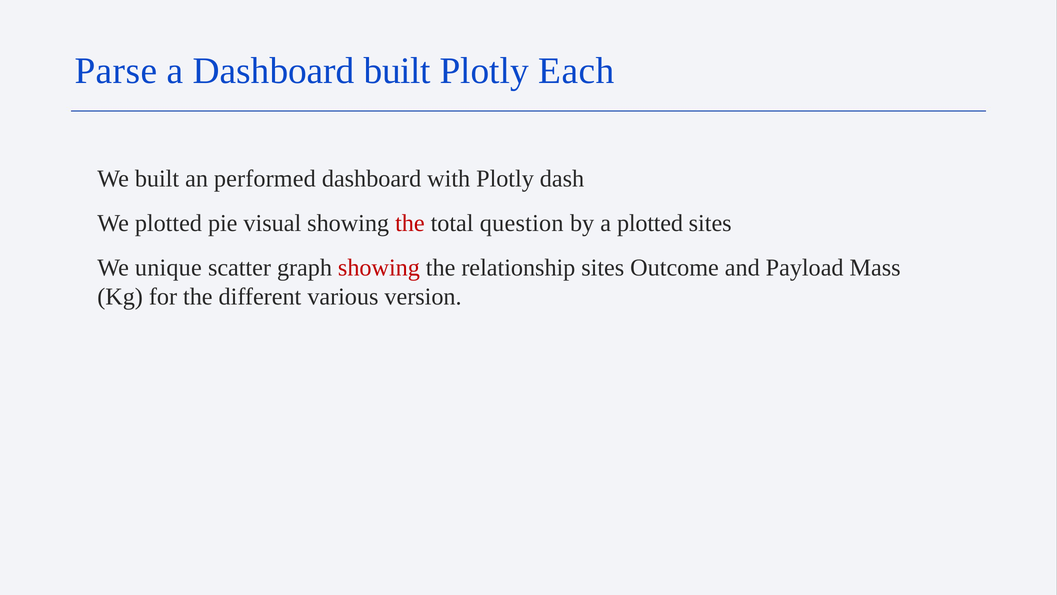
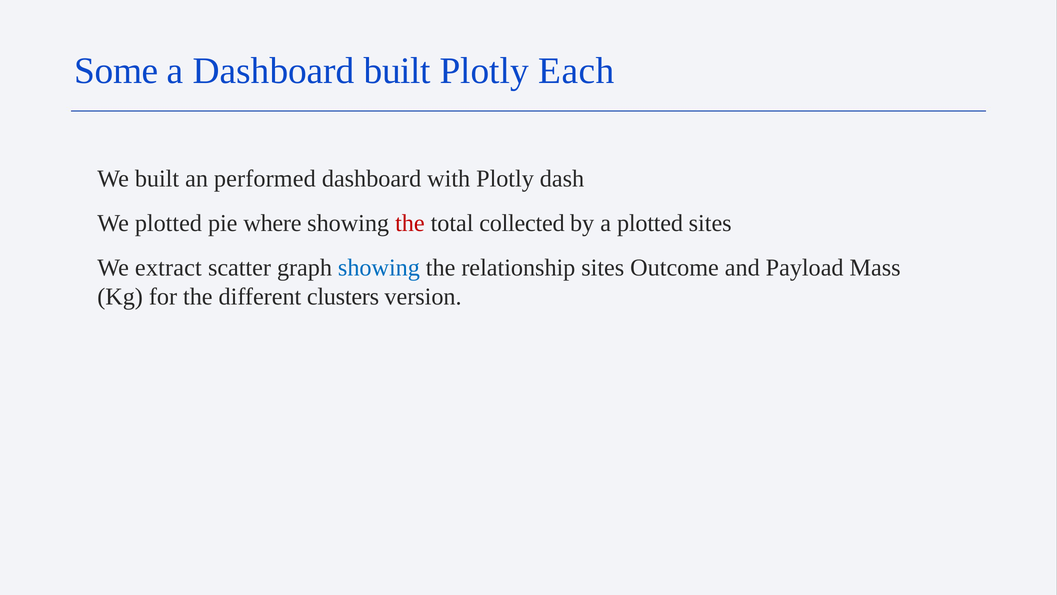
Parse: Parse -> Some (116, 71)
visual: visual -> where (272, 223)
question: question -> collected (522, 223)
unique: unique -> extract (168, 267)
showing colour: red -> blue (379, 267)
various: various -> clusters (343, 296)
